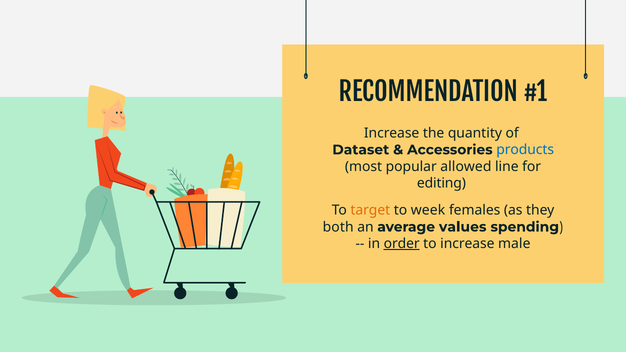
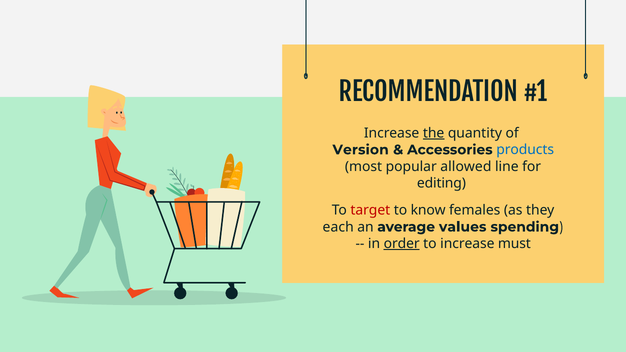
the underline: none -> present (434, 133)
Dataset: Dataset -> Version (361, 150)
target colour: orange -> red (370, 210)
week: week -> know (428, 210)
both: both -> each (338, 227)
male: male -> must (514, 244)
